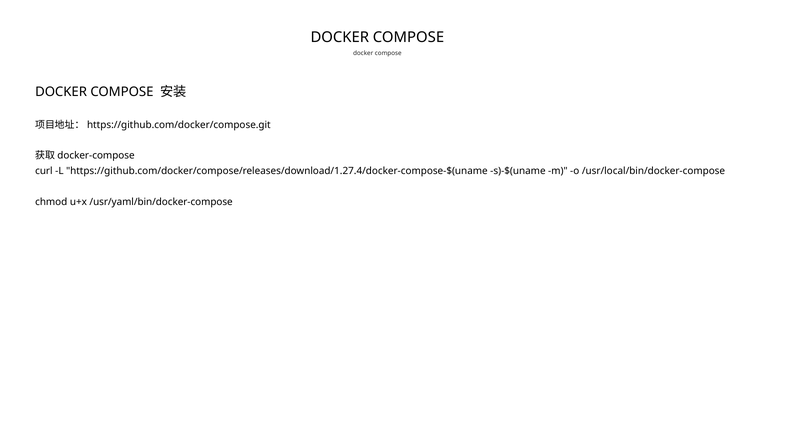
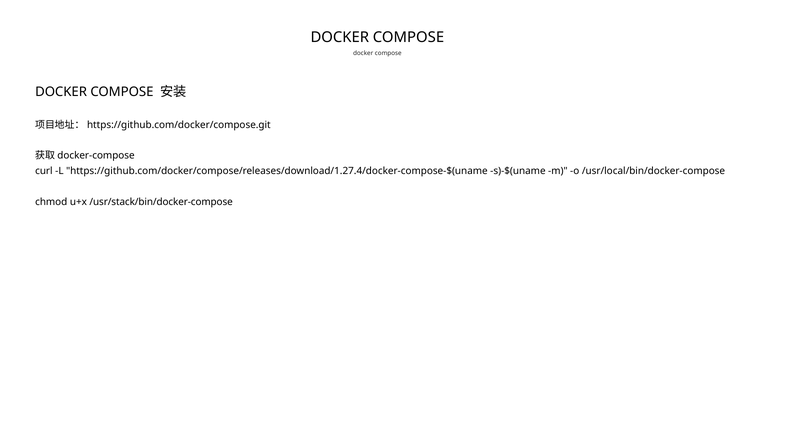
/usr/yaml/bin/docker-compose: /usr/yaml/bin/docker-compose -> /usr/stack/bin/docker-compose (161, 202)
